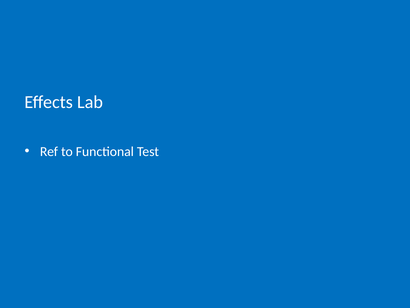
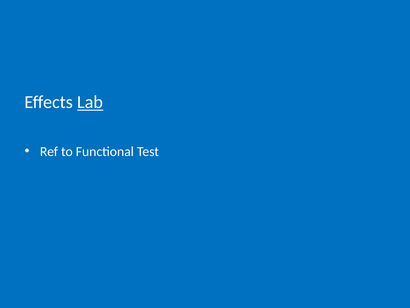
Lab underline: none -> present (90, 102)
